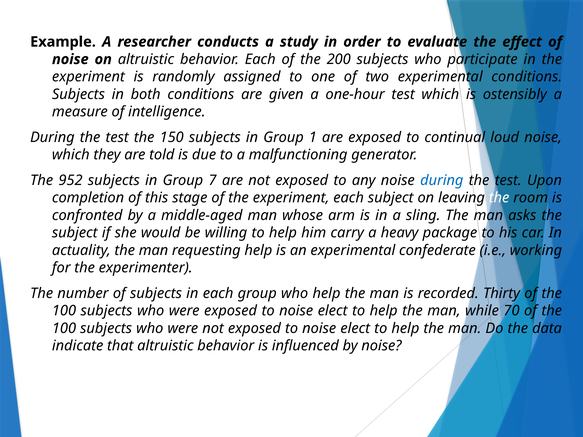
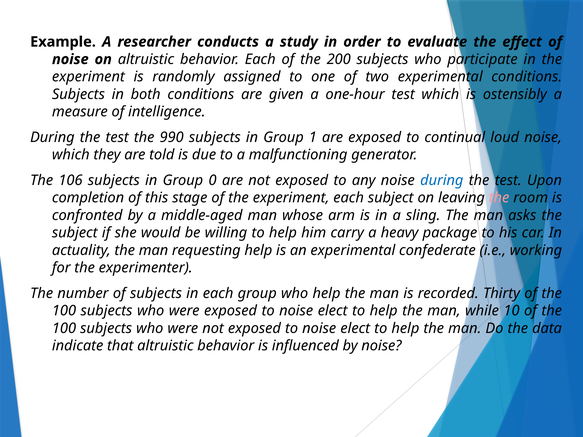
150: 150 -> 990 (172, 137)
952: 952 -> 106 (70, 180)
7: 7 -> 0 (213, 180)
the colour: white -> pink (499, 198)
70: 70 -> 10 (512, 311)
